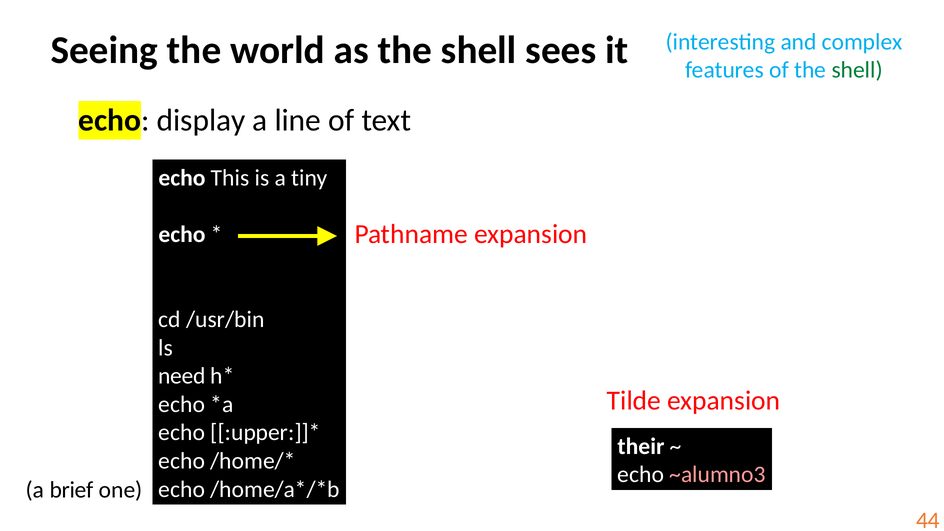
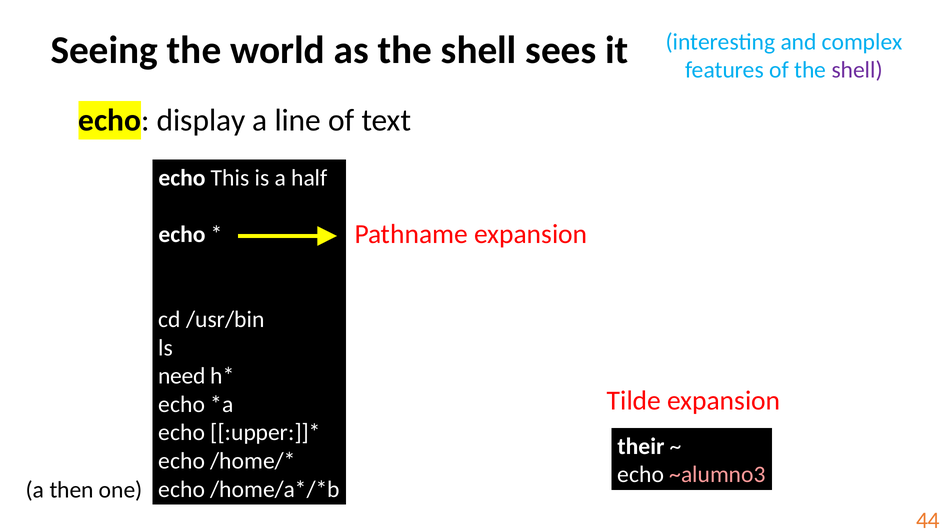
shell colour: green -> purple (857, 70)
tiny: tiny -> half (309, 178)
brief: brief -> then (72, 490)
